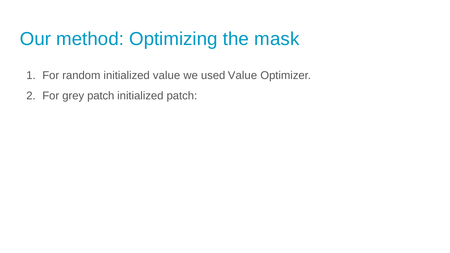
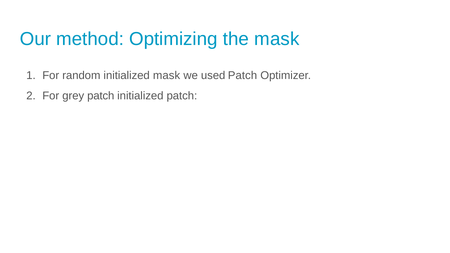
initialized value: value -> mask (167, 75)
used Value: Value -> Patch (243, 75)
